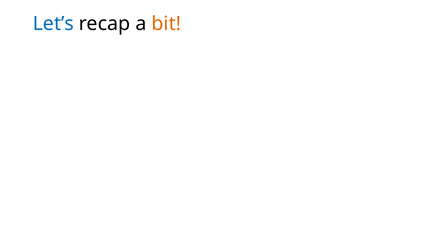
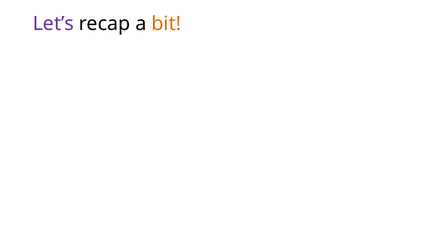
Let’s colour: blue -> purple (53, 24)
